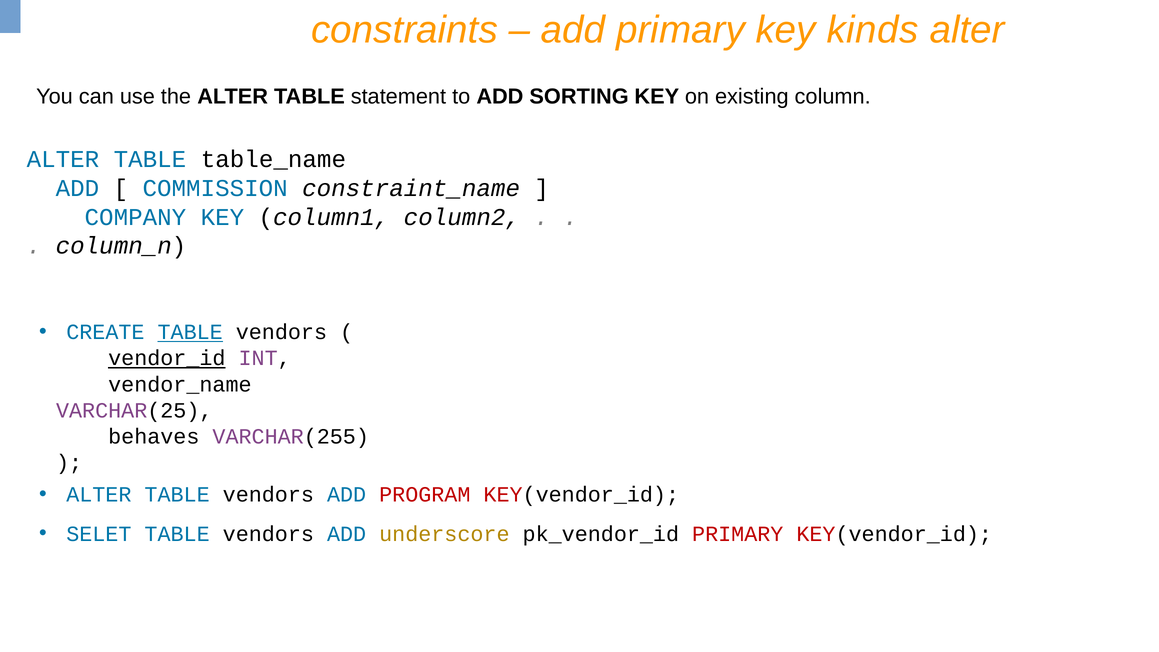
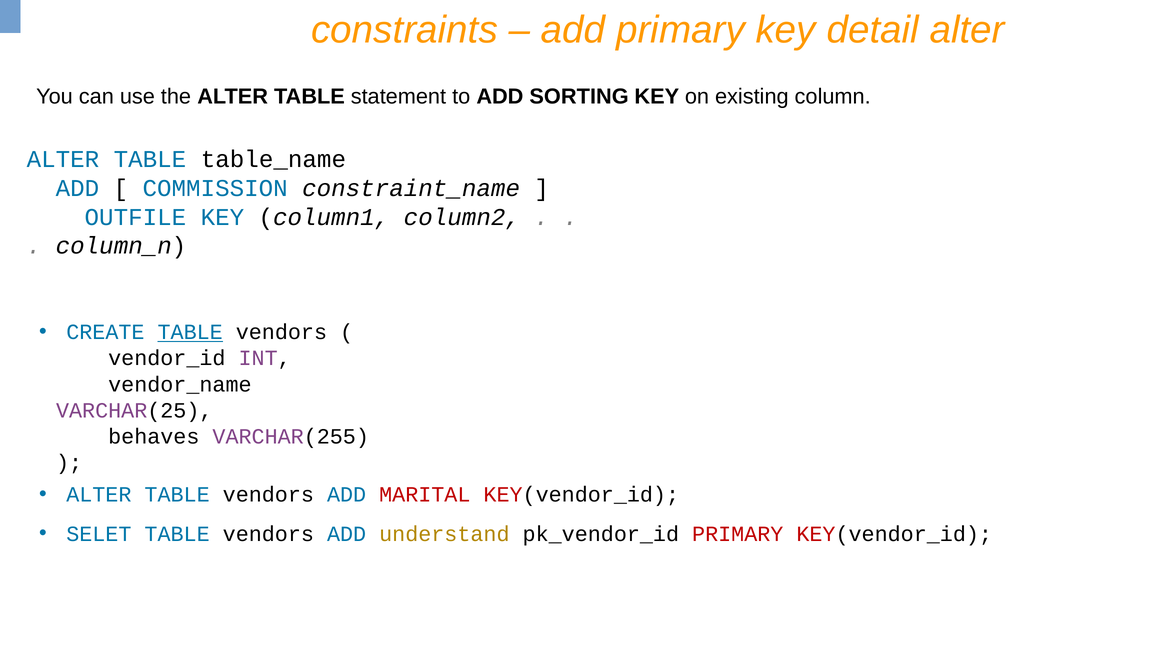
kinds: kinds -> detail (873, 30)
COMPANY: COMPANY -> OUTFILE (135, 217)
vendor_id underline: present -> none (167, 358)
PROGRAM: PROGRAM -> MARITAL (425, 495)
underscore: underscore -> understand (444, 534)
